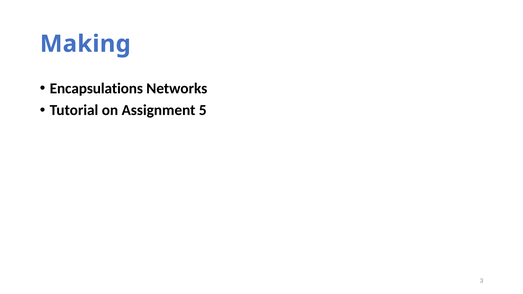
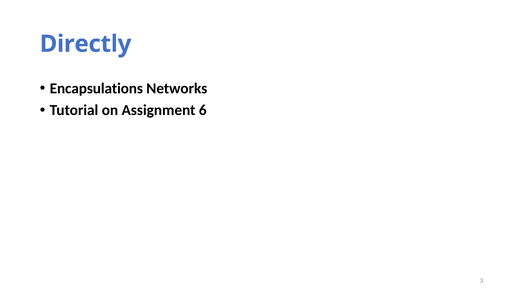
Making: Making -> Directly (86, 44)
5: 5 -> 6 (203, 110)
